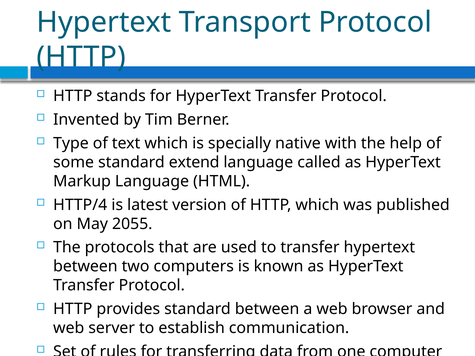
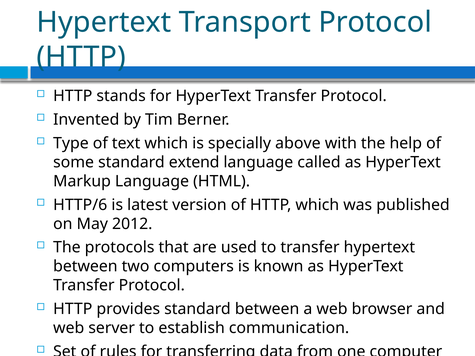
native: native -> above (298, 143)
HTTP/4: HTTP/4 -> HTTP/6 (80, 205)
2055: 2055 -> 2012 (132, 224)
